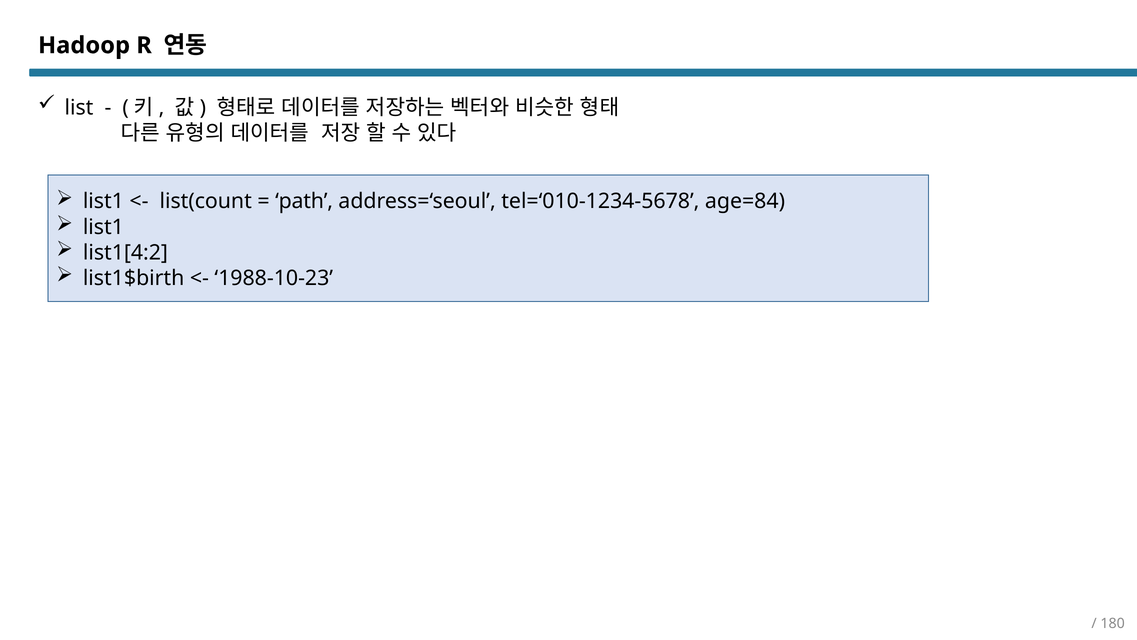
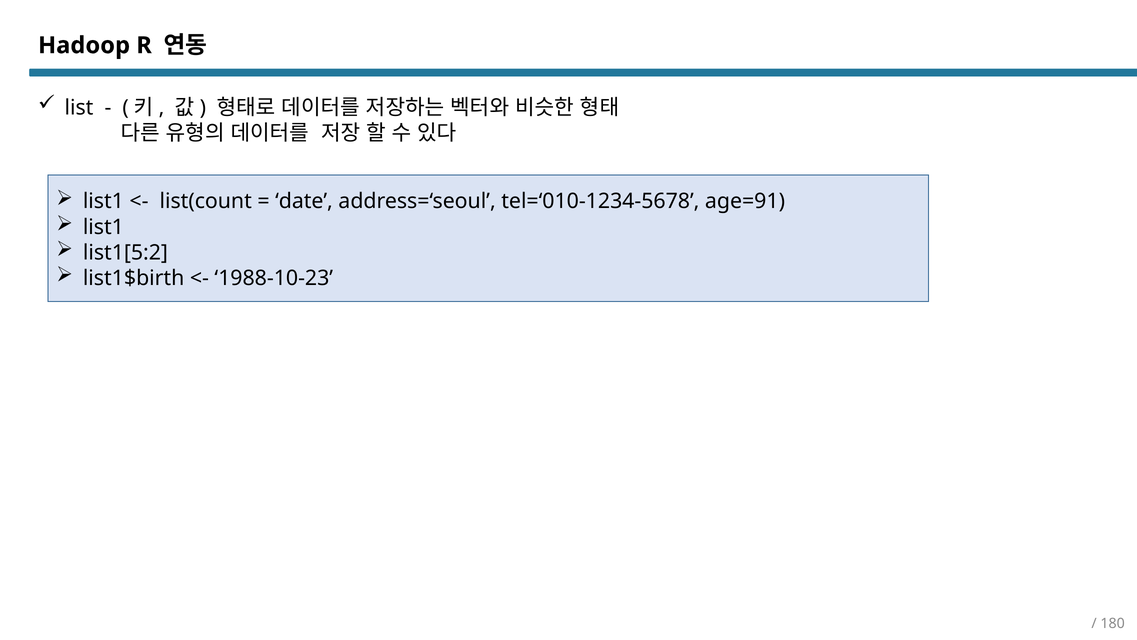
path: path -> date (304, 201)
age=84: age=84 -> age=91 (745, 201)
list1[4:2: list1[4:2 -> list1[5:2 (125, 252)
